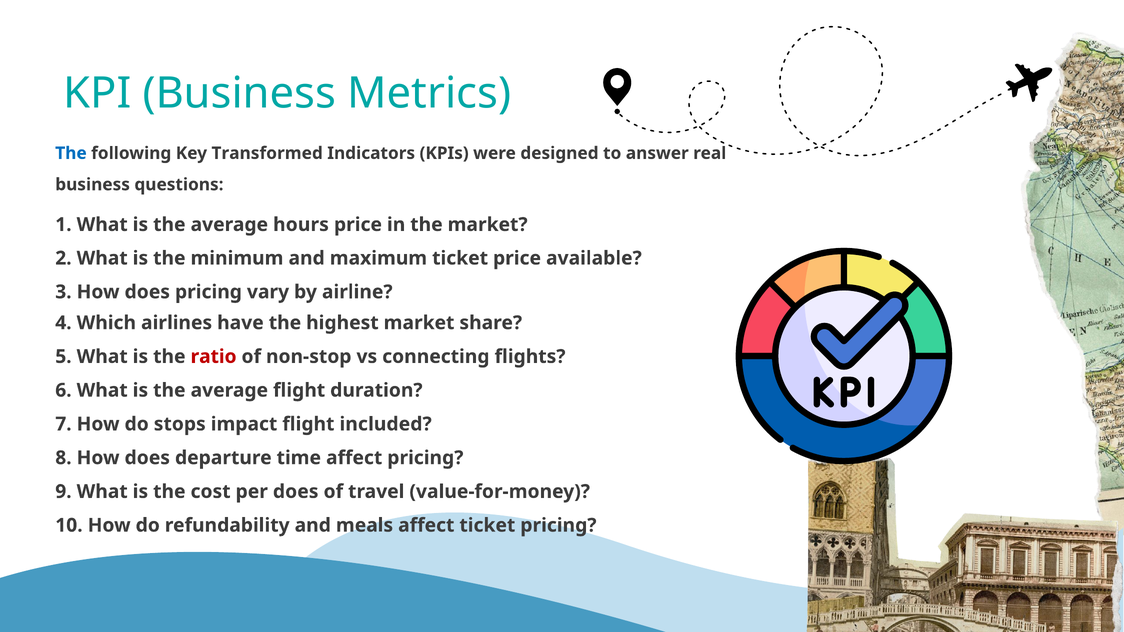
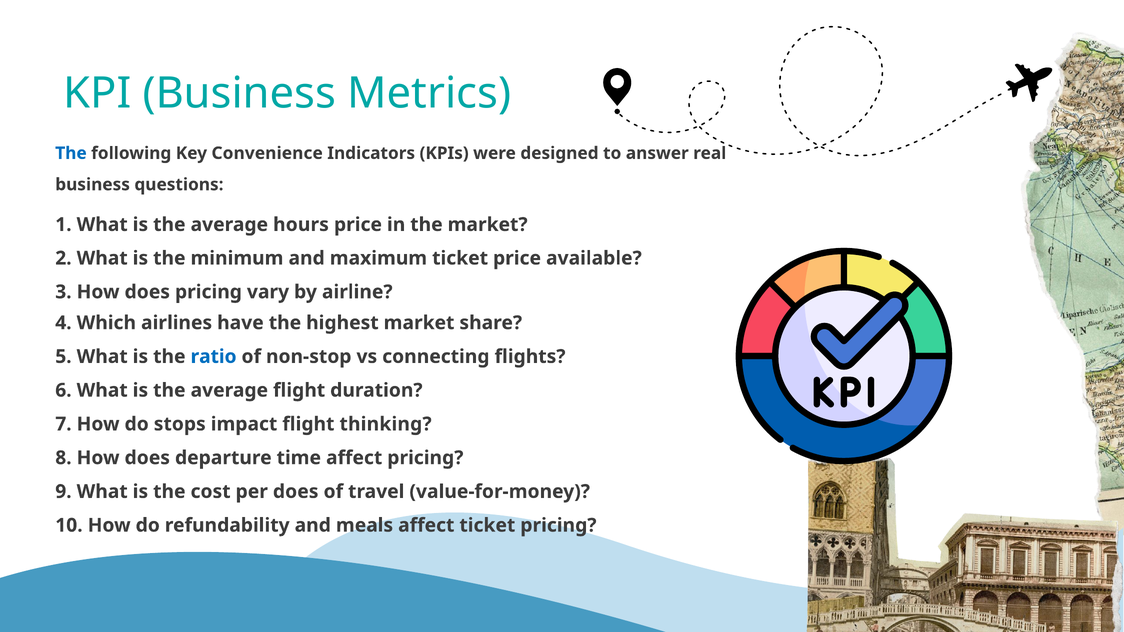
Transformed: Transformed -> Convenience (267, 153)
ratio colour: red -> blue (214, 357)
included: included -> thinking (386, 424)
